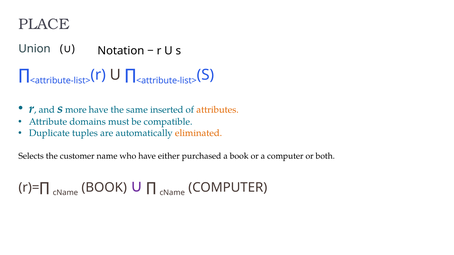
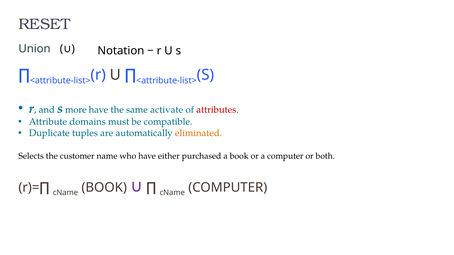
PLACE: PLACE -> RESET (44, 24)
inserted: inserted -> activate (167, 110)
attributes colour: orange -> red (218, 110)
